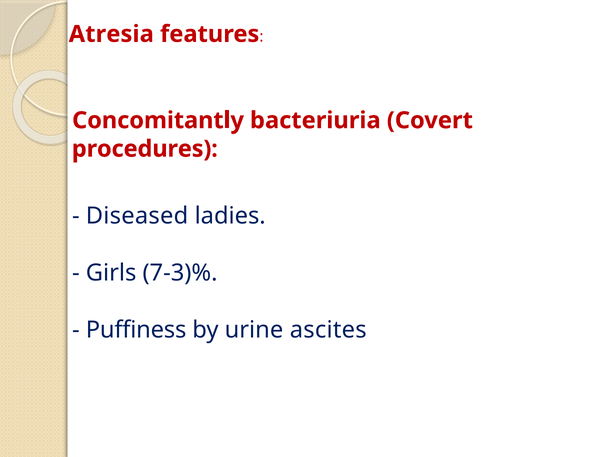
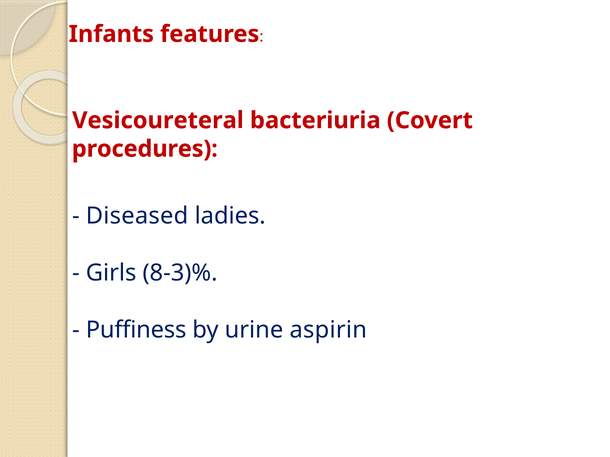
Atresia: Atresia -> Infants (111, 34)
Concomitantly: Concomitantly -> Vesicoureteral (158, 121)
7-3)%: 7-3)% -> 8-3)% (180, 273)
ascites: ascites -> aspirin (328, 330)
